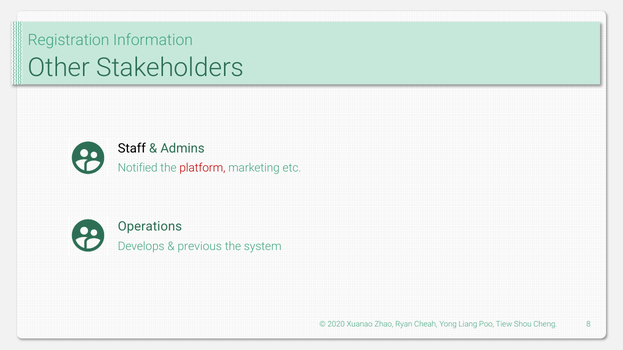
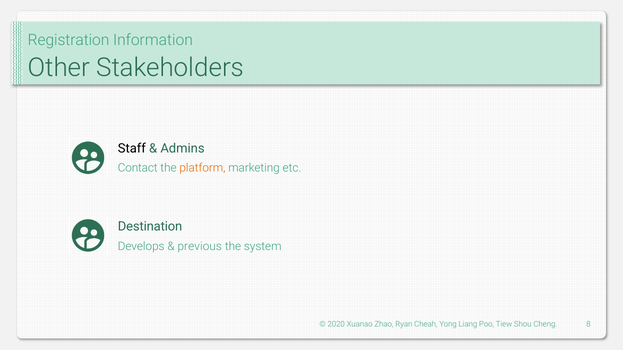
Notified: Notified -> Contact (138, 168)
platform colour: red -> orange (202, 168)
Operations: Operations -> Destination (150, 227)
